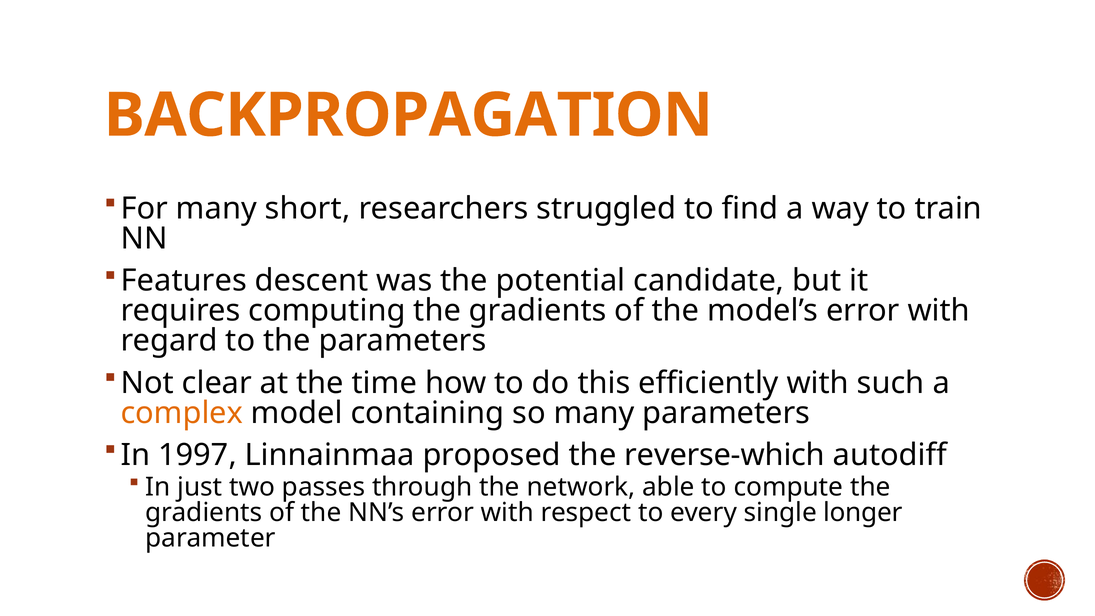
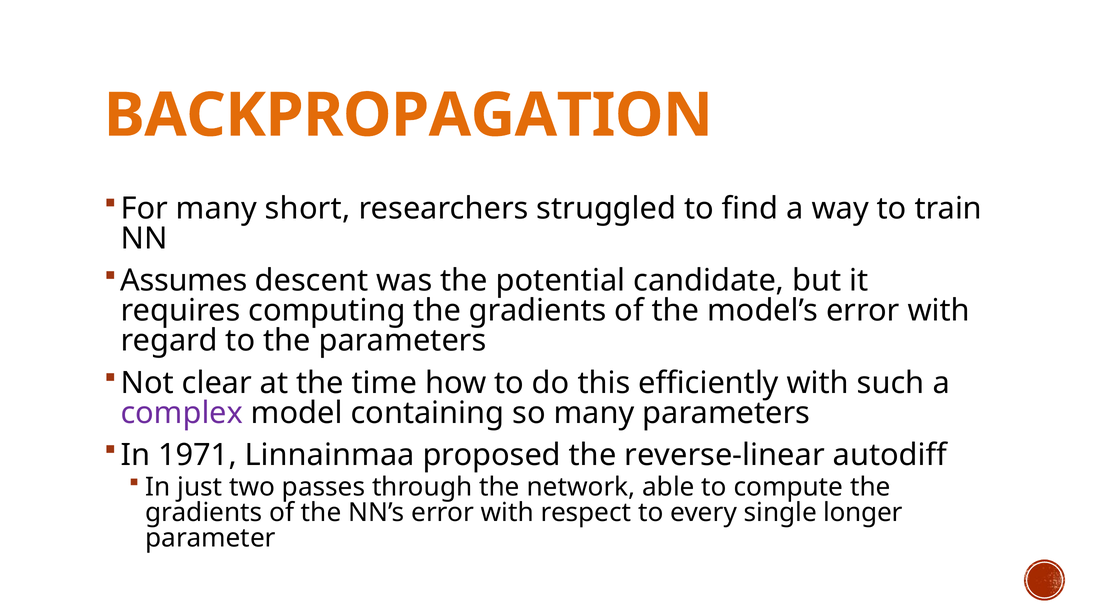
Features: Features -> Assumes (184, 281)
complex colour: orange -> purple (182, 413)
1997: 1997 -> 1971 (197, 455)
reverse-which: reverse-which -> reverse-linear (725, 455)
